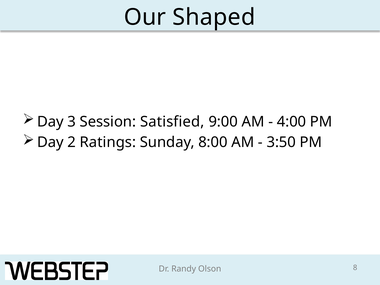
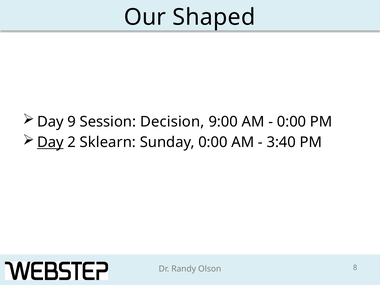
3: 3 -> 9 (72, 122)
Satisfied: Satisfied -> Decision (172, 122)
4:00: 4:00 -> 0:00 (292, 122)
Day underline: none -> present (50, 142)
Ratings: Ratings -> Sklearn (108, 142)
Sunday 8:00: 8:00 -> 0:00 (213, 142)
3:50: 3:50 -> 3:40 (281, 142)
